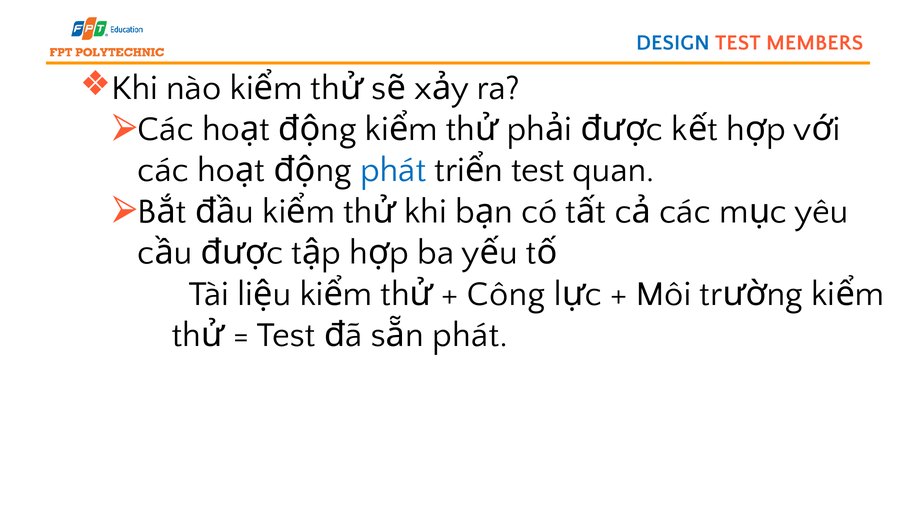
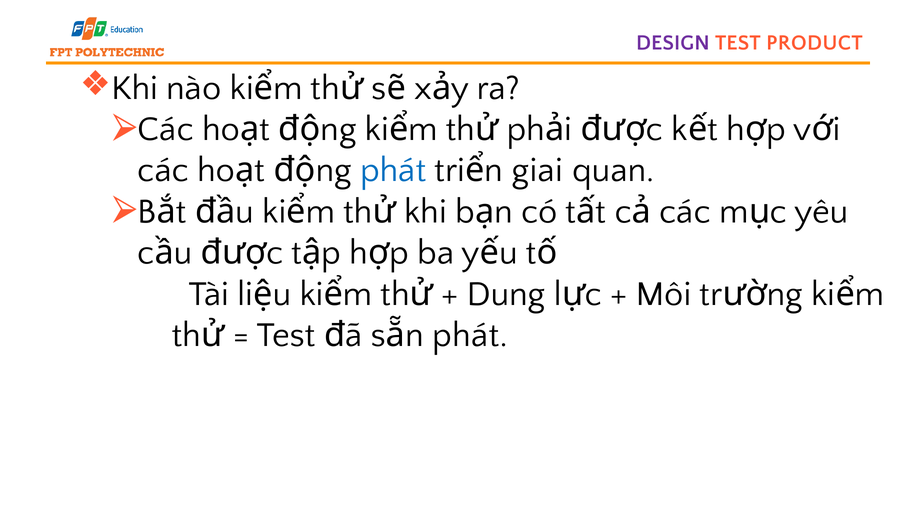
DESIGN colour: blue -> purple (673, 43)
MEMBERS: MEMBERS -> PRODUCT (815, 43)
test: test -> giai (537, 170)
Công: Công -> Dung (506, 294)
